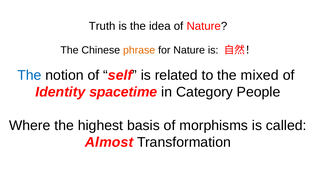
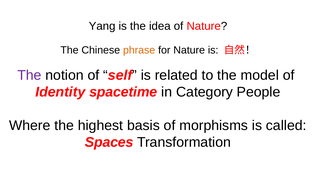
Truth: Truth -> Yang (102, 26)
The colour: blue -> purple (29, 76)
mixed: mixed -> model (260, 76)
Almost: Almost -> Spaces (109, 143)
